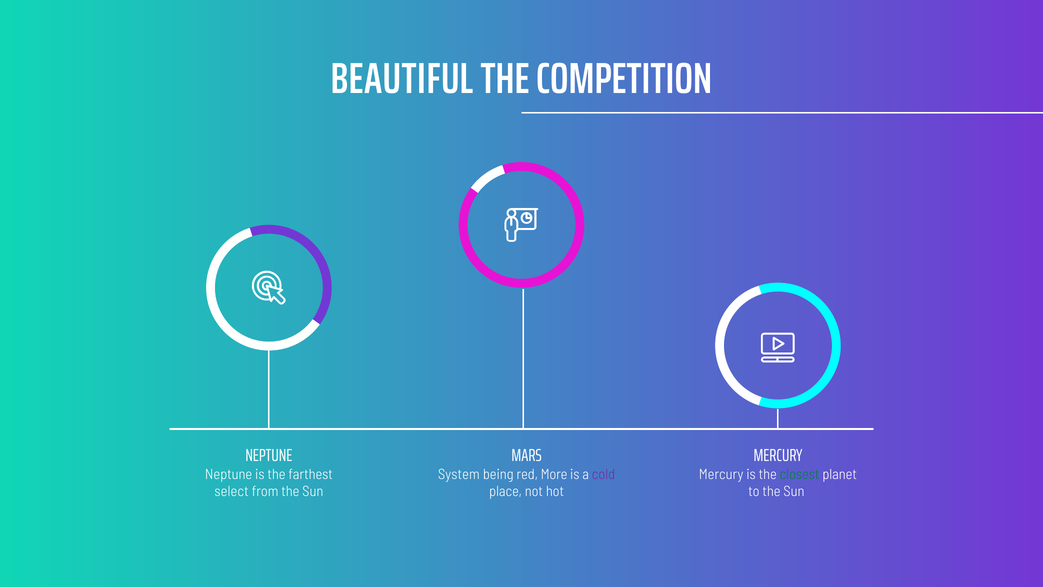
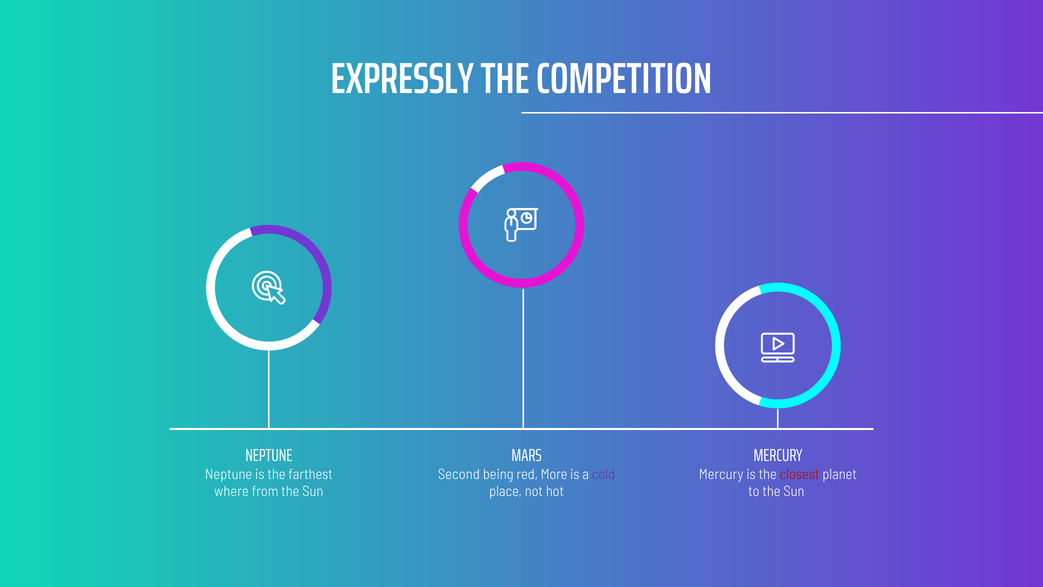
BEAUTIFUL: BEAUTIFUL -> EXPRESSLY (402, 79)
System: System -> Second (459, 474)
closest colour: green -> red (800, 474)
select: select -> where (232, 491)
